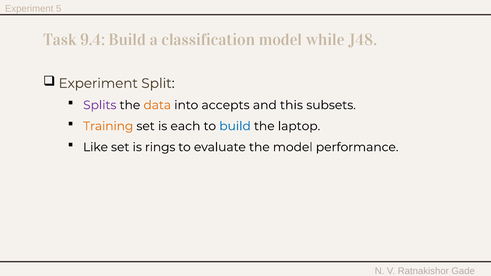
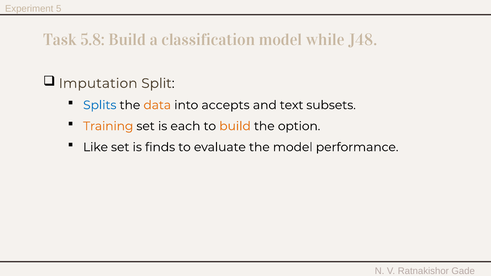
9.4: 9.4 -> 5.8 (93, 40)
Experiment: Experiment -> Imputation (98, 83)
Splits colour: purple -> blue (100, 105)
this: this -> text (292, 105)
build colour: blue -> orange (235, 126)
laptop: laptop -> option (299, 126)
rings: rings -> finds (160, 147)
